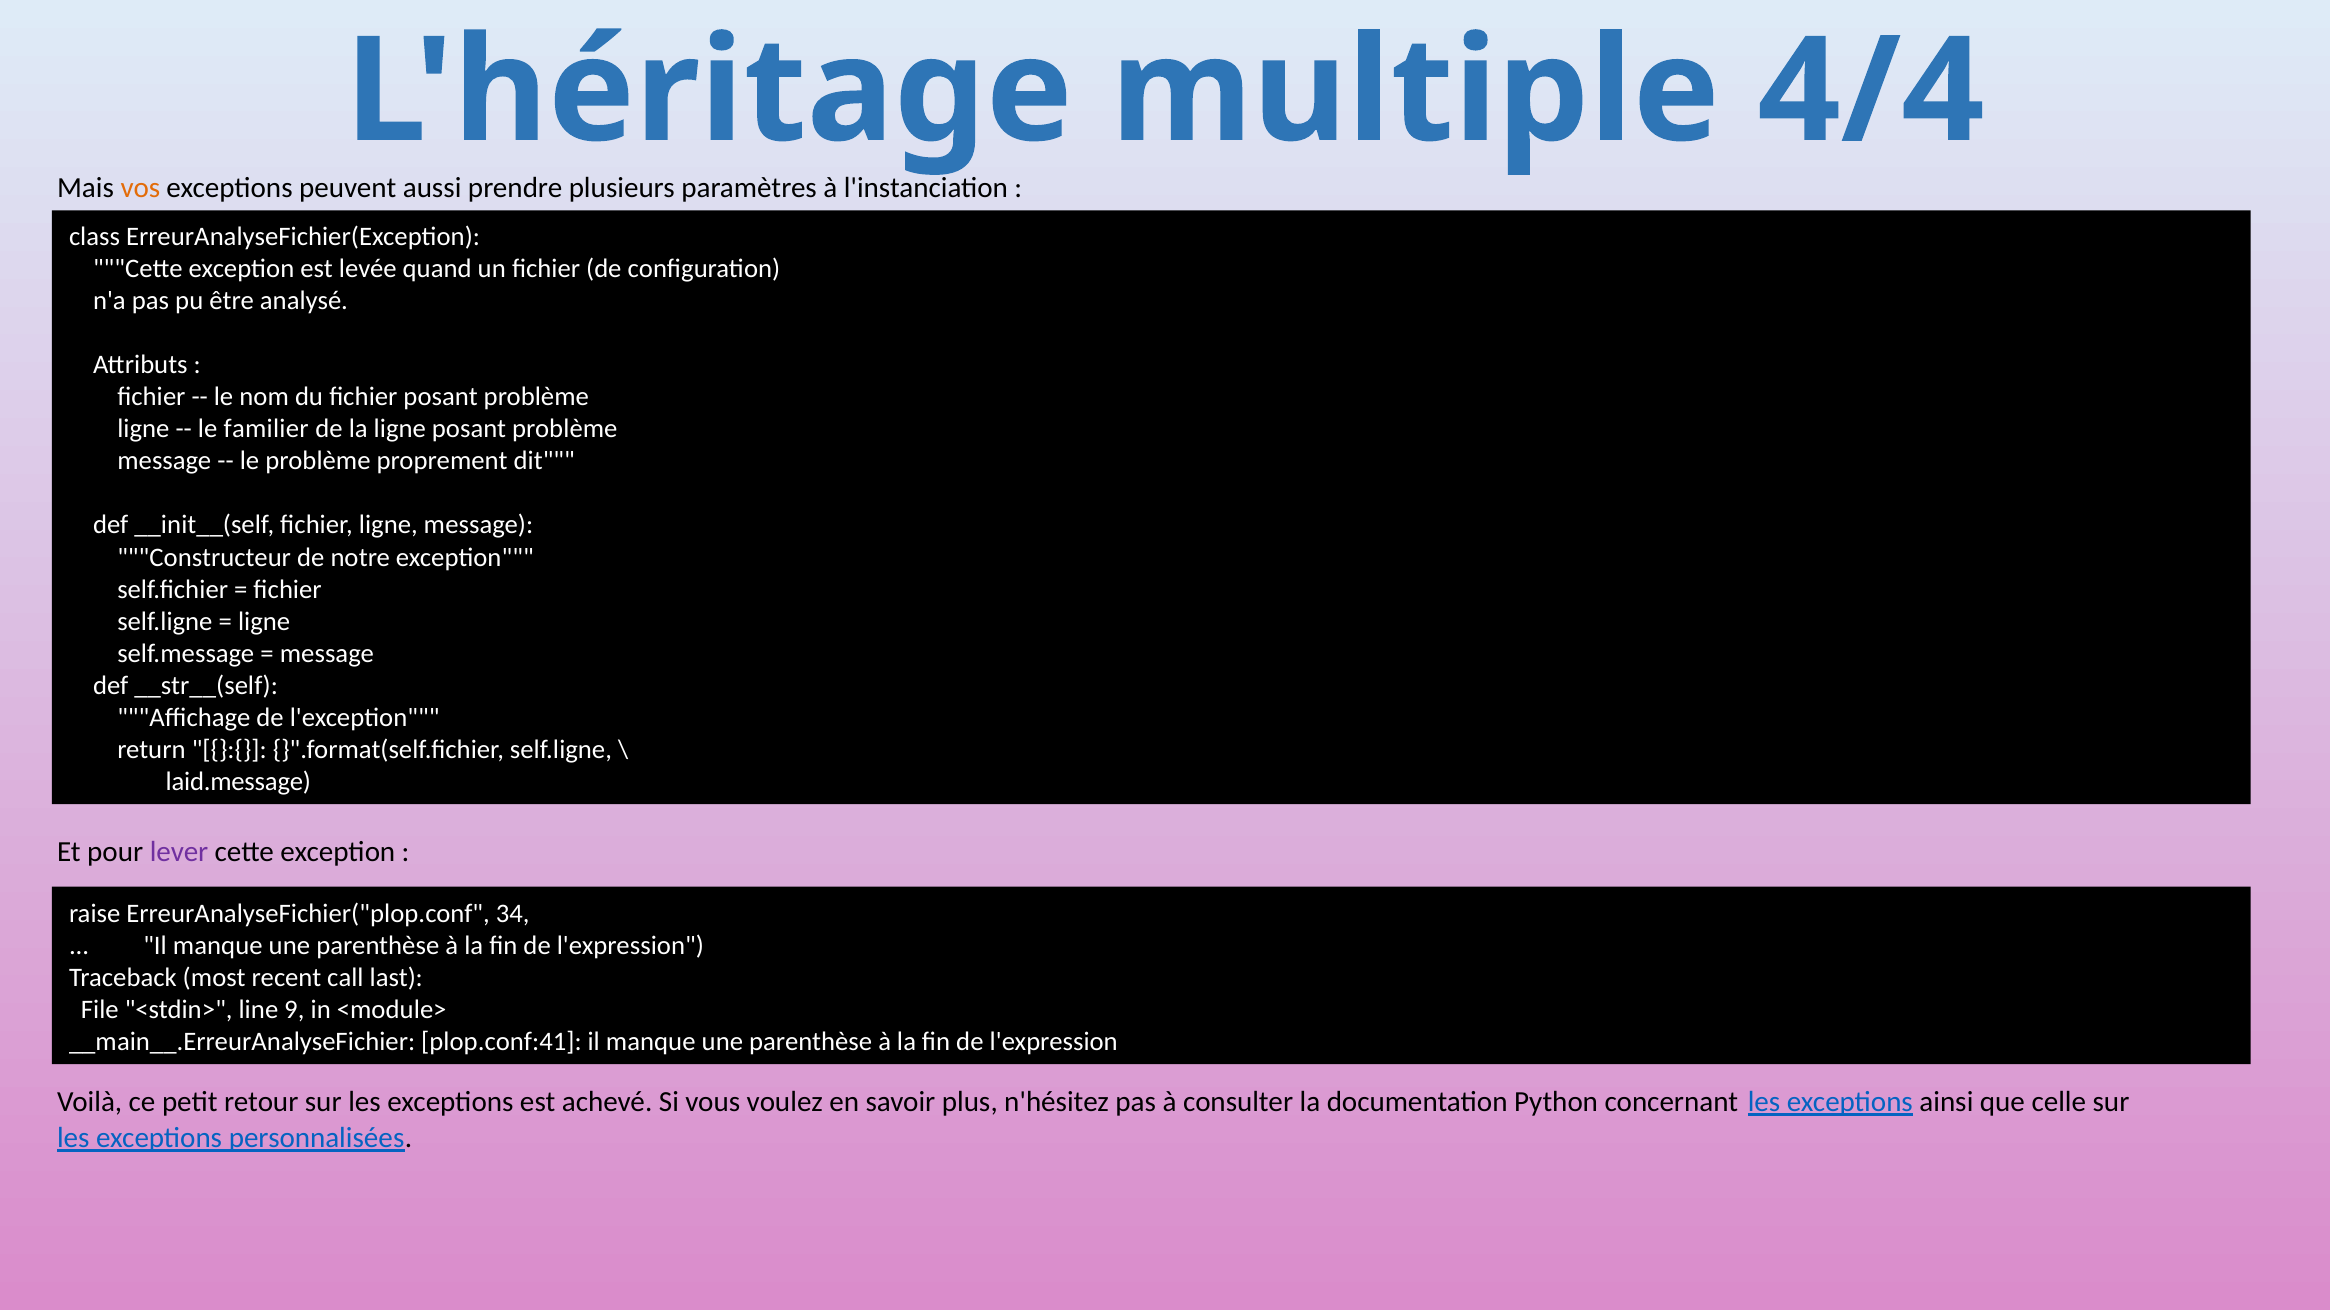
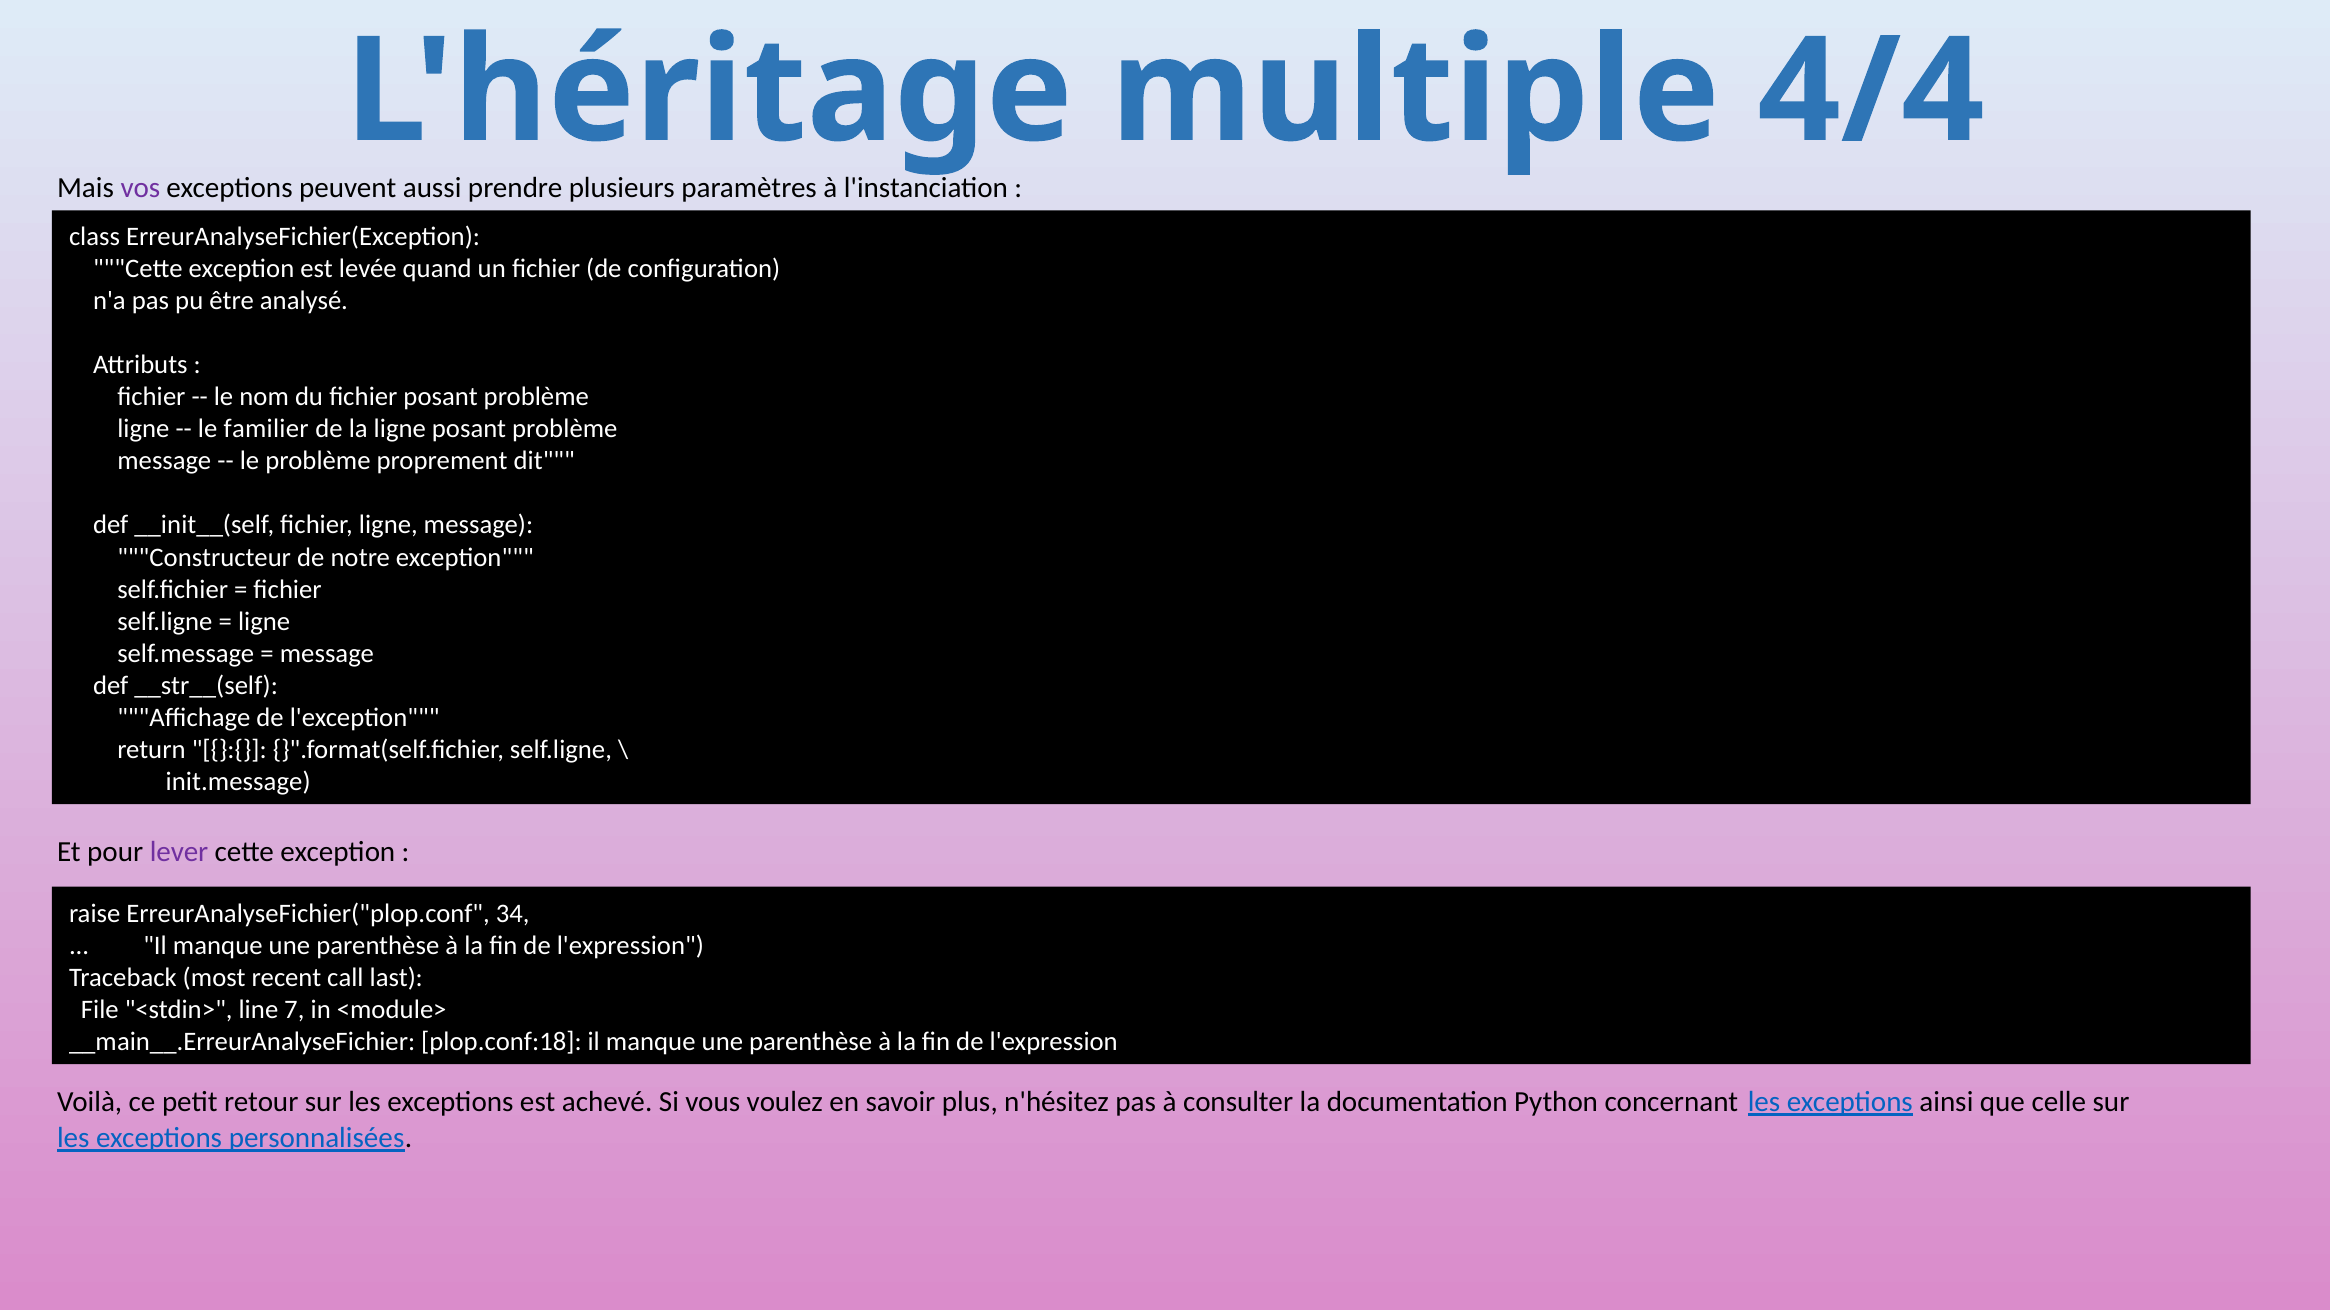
vos colour: orange -> purple (140, 188)
laid.message: laid.message -> init.message (238, 782)
9: 9 -> 7 (294, 1010)
plop.conf:41: plop.conf:41 -> plop.conf:18 (501, 1042)
